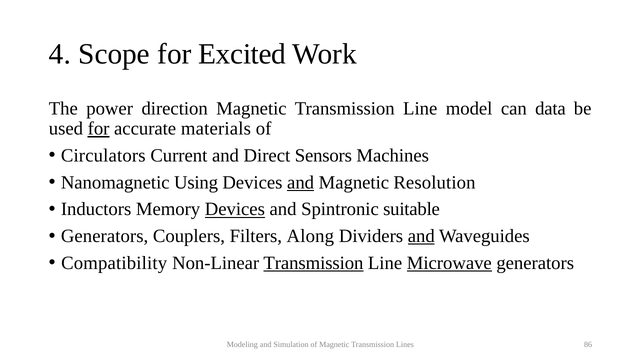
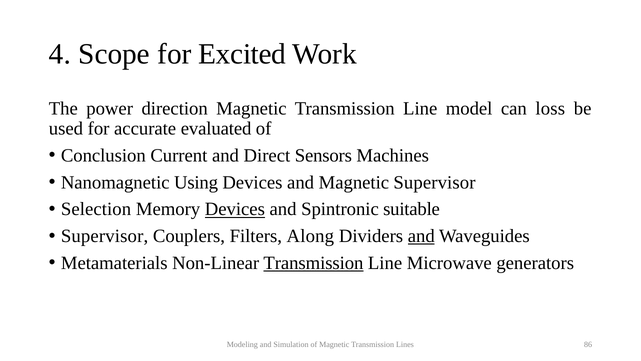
data: data -> loss (550, 108)
for underline: present -> none (99, 128)
materials: materials -> evaluated (216, 128)
Circulators: Circulators -> Conclusion (103, 155)
and underline: present -> none (301, 182)
Magnetic Resolution: Resolution -> Supervisor (434, 182)
Inductors: Inductors -> Selection (96, 209)
Generators: Generators -> Supervisor (105, 236)
Compatibility: Compatibility -> Metamaterials (114, 263)
Microwave underline: present -> none (449, 263)
